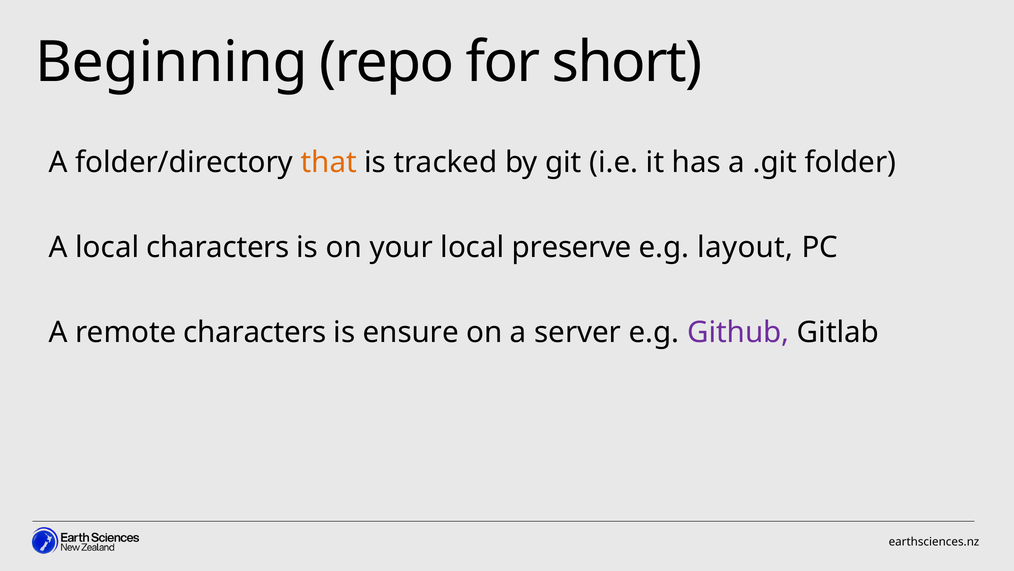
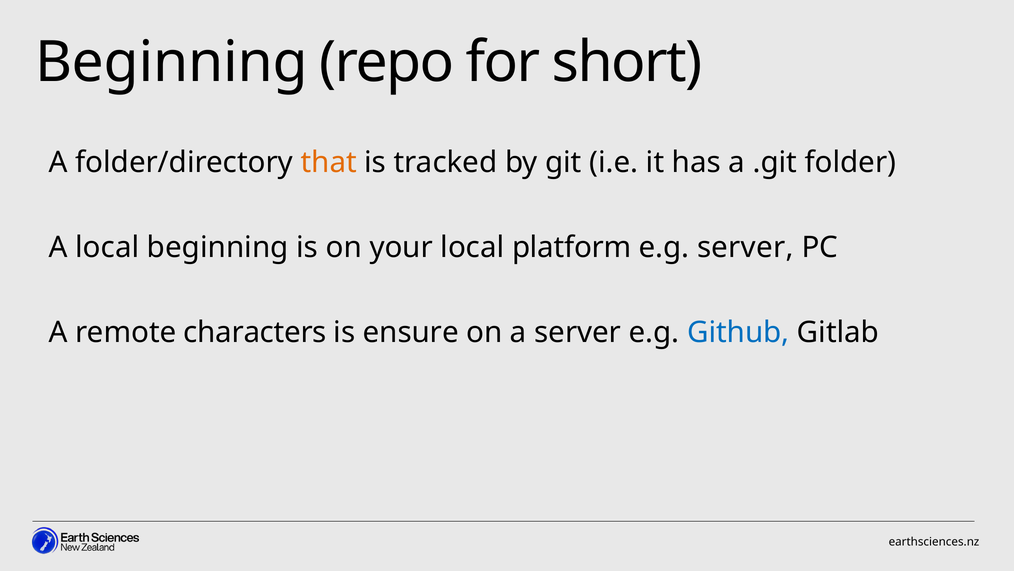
local characters: characters -> beginning (218, 247)
preserve: preserve -> platform (572, 247)
e.g layout: layout -> server (745, 247)
Github colour: purple -> blue (738, 332)
